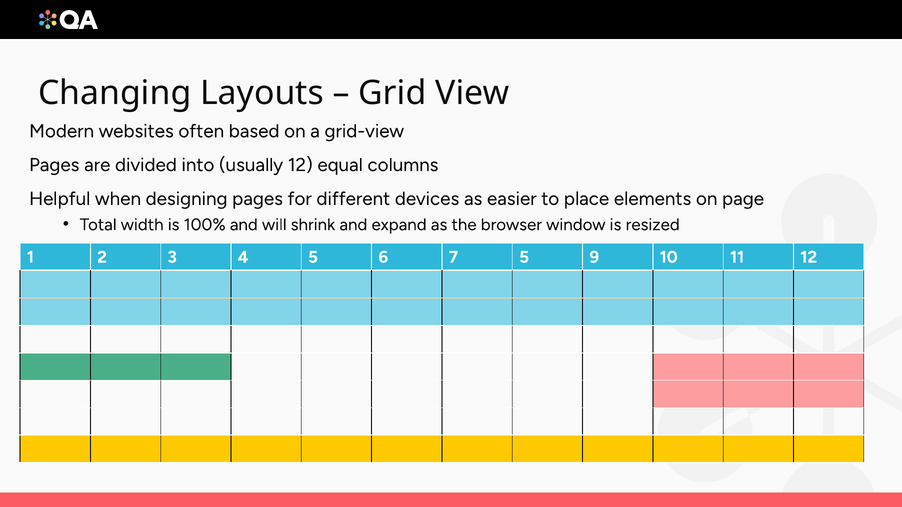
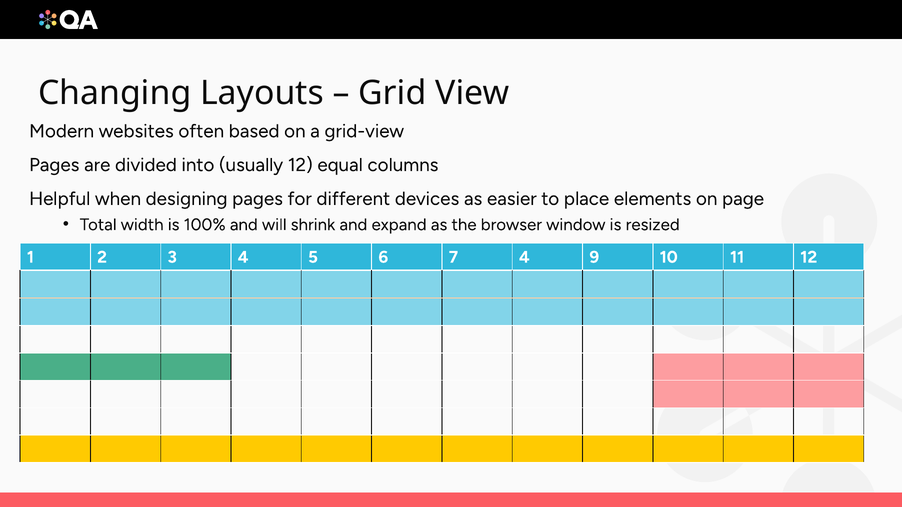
7 5: 5 -> 4 (524, 257)
